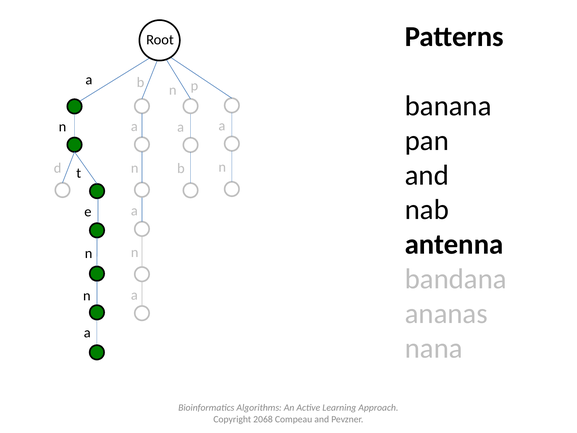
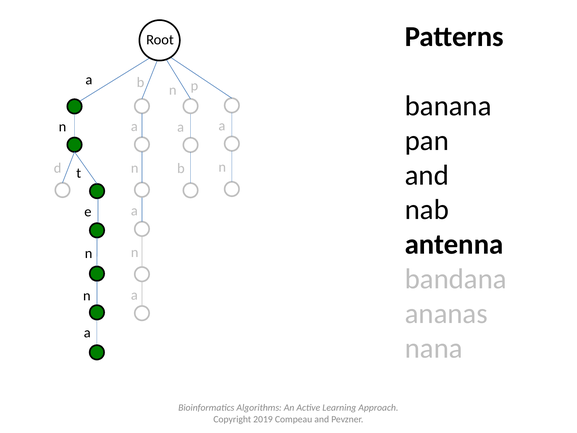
2068: 2068 -> 2019 (263, 419)
